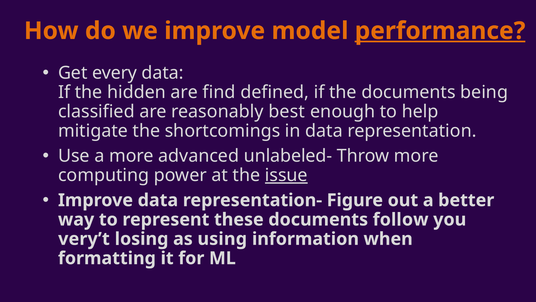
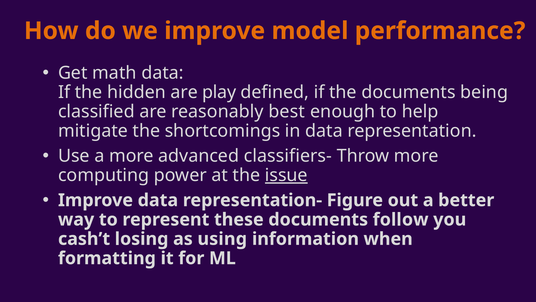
performance underline: present -> none (440, 31)
every: every -> math (114, 73)
find: find -> play (219, 92)
unlabeled-: unlabeled- -> classifiers- (288, 156)
very’t: very’t -> cash’t (84, 239)
